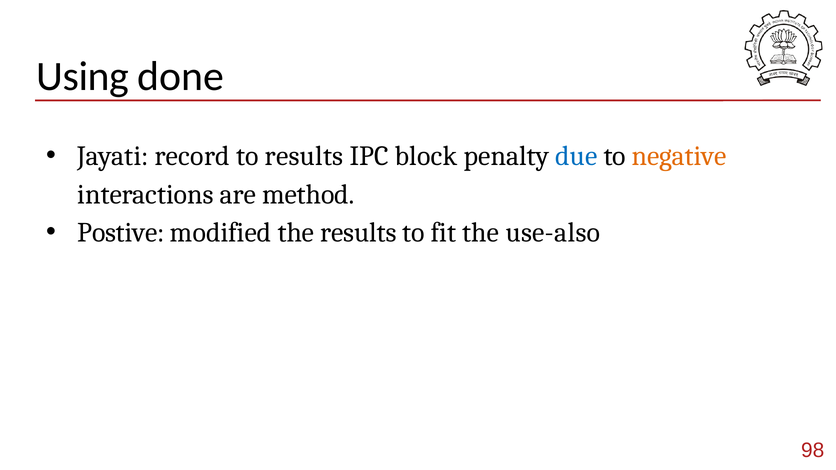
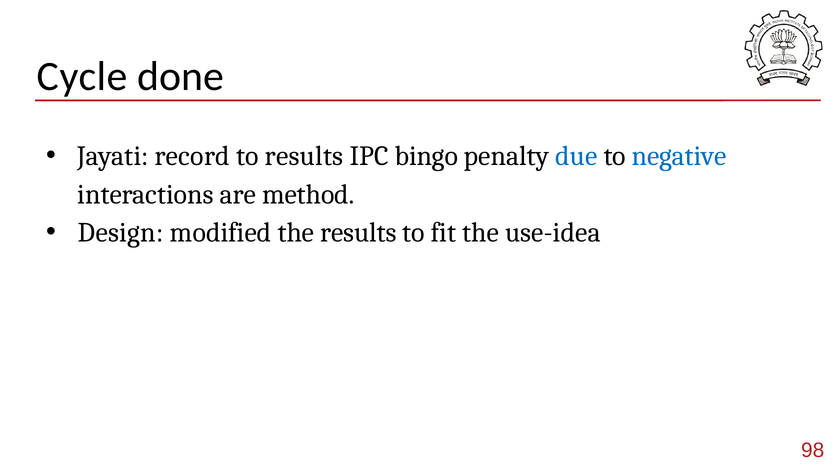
Using: Using -> Cycle (82, 76)
block: block -> bingo (426, 156)
negative colour: orange -> blue (679, 156)
Postive: Postive -> Design (121, 233)
use-also: use-also -> use-idea (553, 233)
